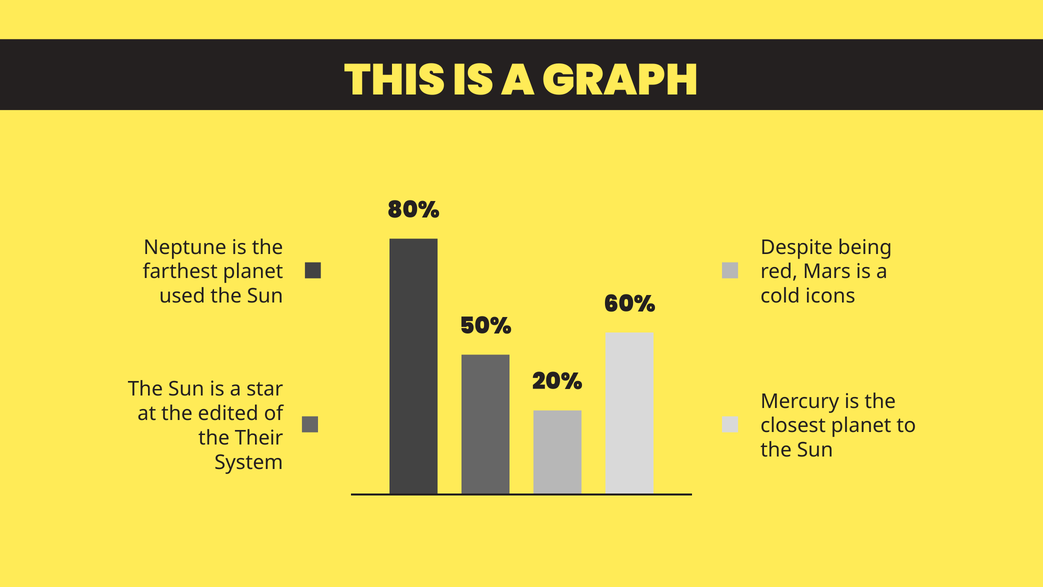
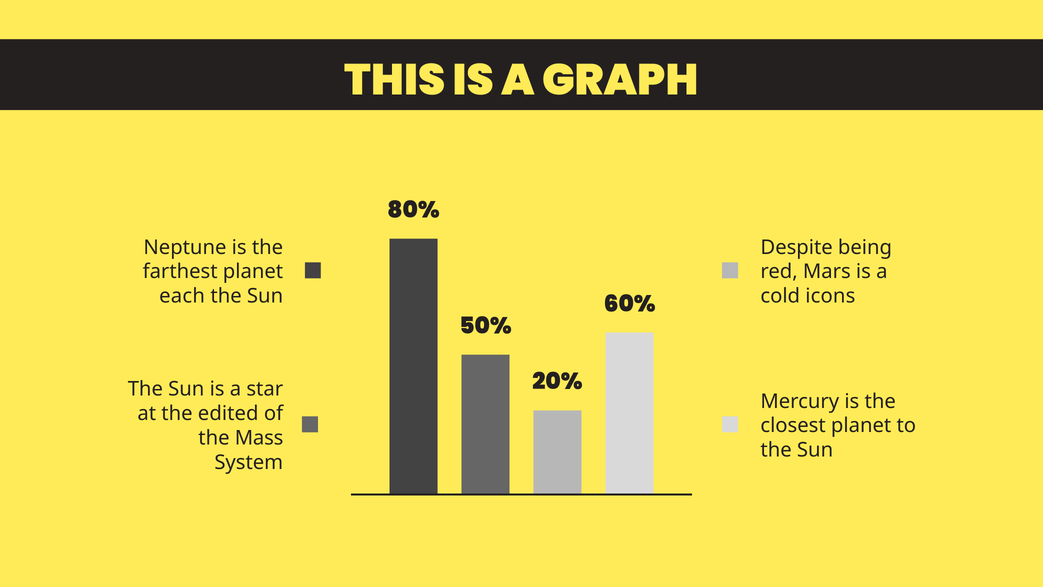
used: used -> each (182, 296)
Their: Their -> Mass (259, 438)
